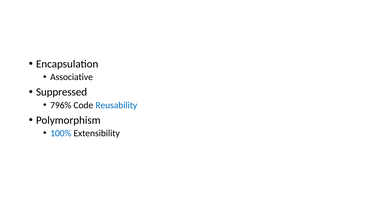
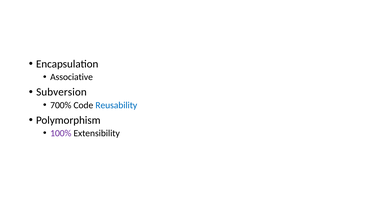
Suppressed: Suppressed -> Subversion (61, 92)
796%: 796% -> 700% (61, 105)
100% colour: blue -> purple (61, 133)
